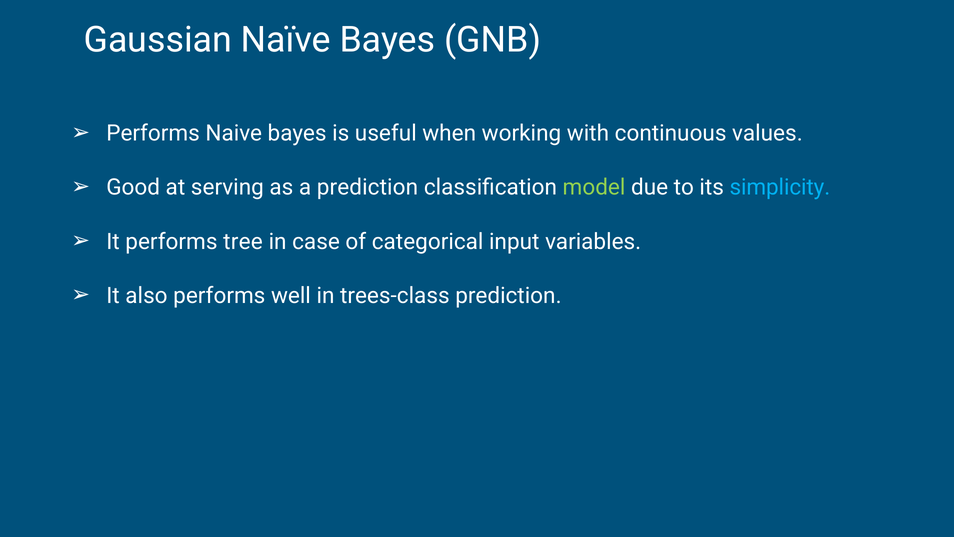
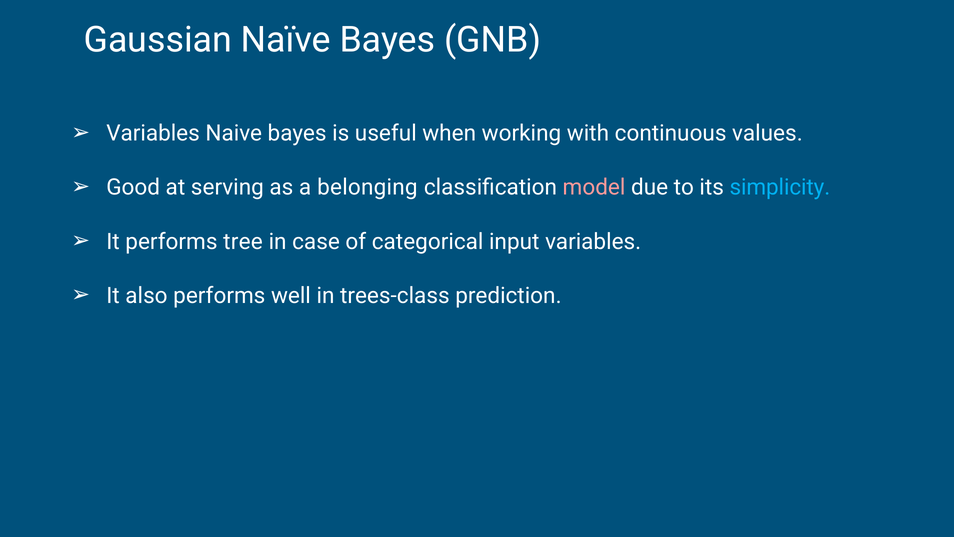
Performs: Performs -> Variables (153, 133)
a prediction: prediction -> belonging (367, 187)
model colour: light green -> pink (594, 187)
